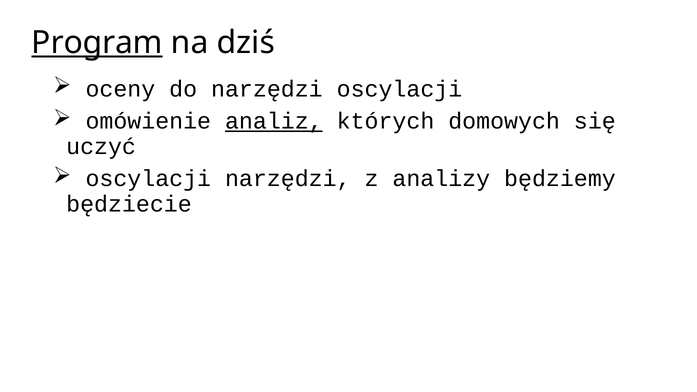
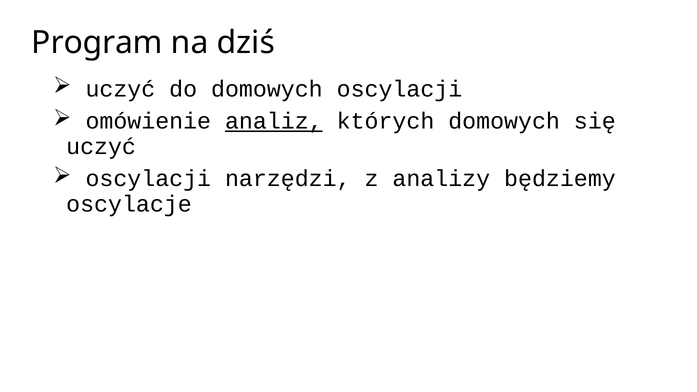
Program underline: present -> none (97, 43)
oceny: oceny -> uczyć (120, 89)
do narzędzi: narzędzi -> domowych (267, 89)
będziecie: będziecie -> oscylacje (129, 204)
